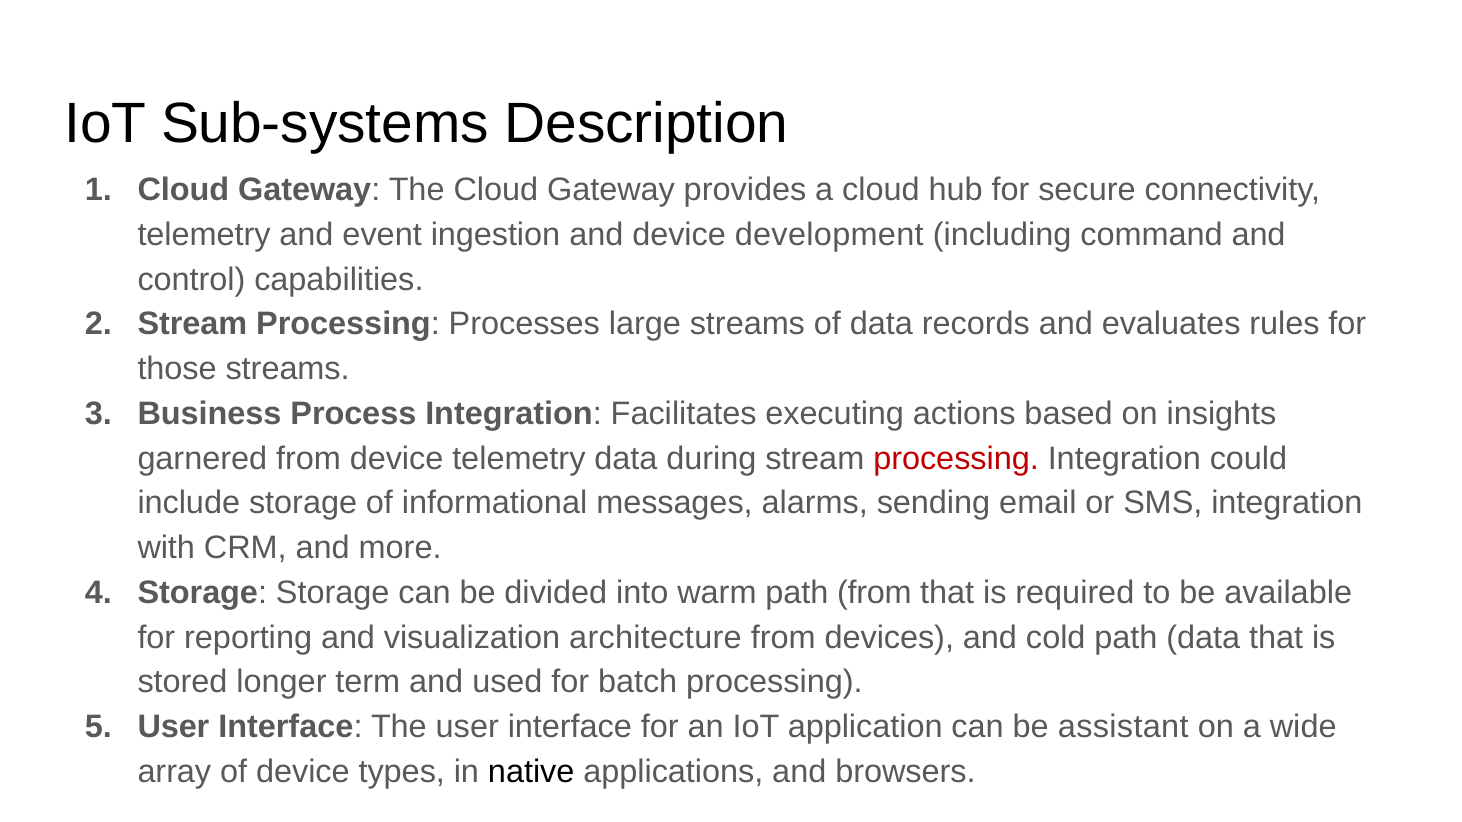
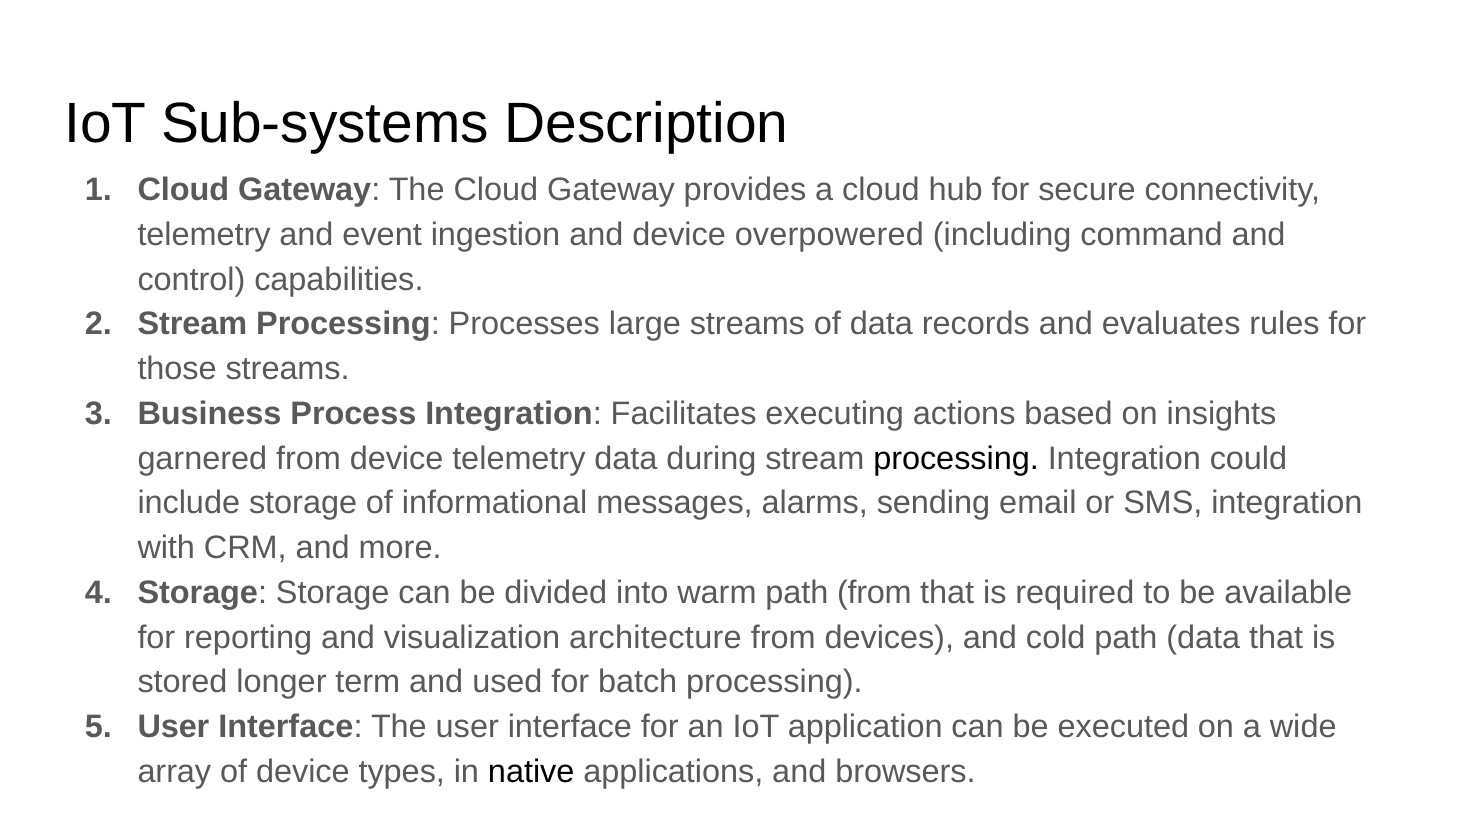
development: development -> overpowered (829, 235)
processing colour: red -> black (956, 459)
assistant: assistant -> executed (1123, 727)
